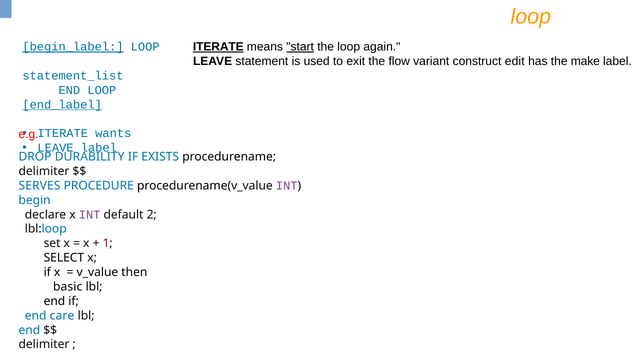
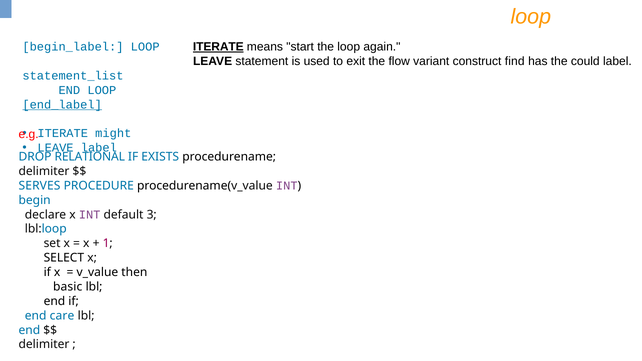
start underline: present -> none (300, 47)
begin_label underline: present -> none (73, 47)
edit: edit -> find (515, 61)
make: make -> could (585, 61)
wants: wants -> might (113, 134)
DURABILITY: DURABILITY -> RELATIONAL (90, 157)
2: 2 -> 3 (152, 215)
